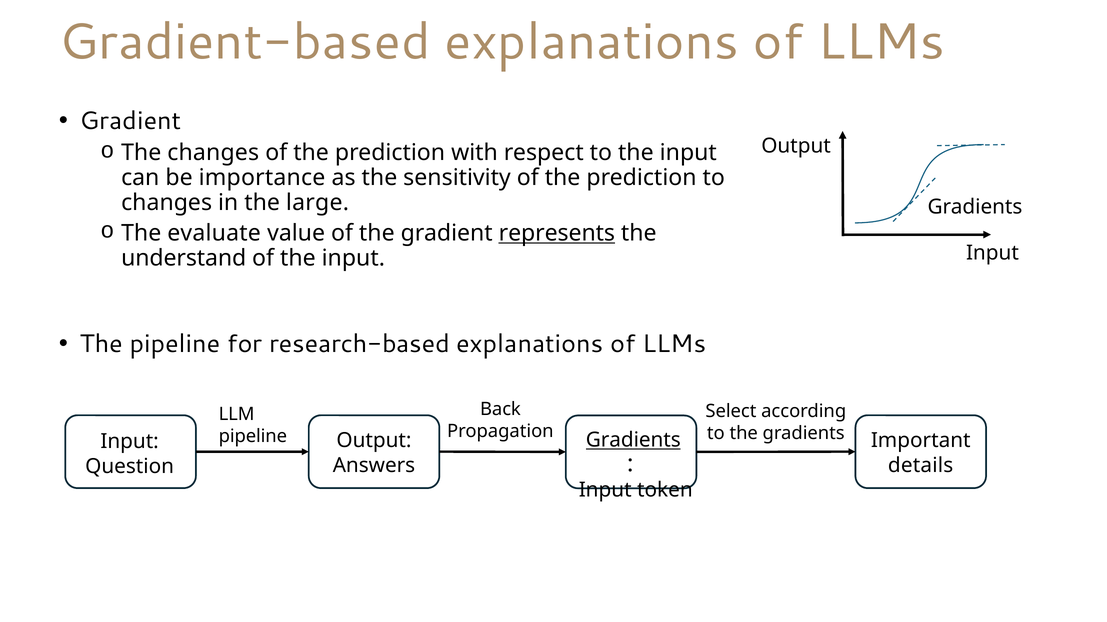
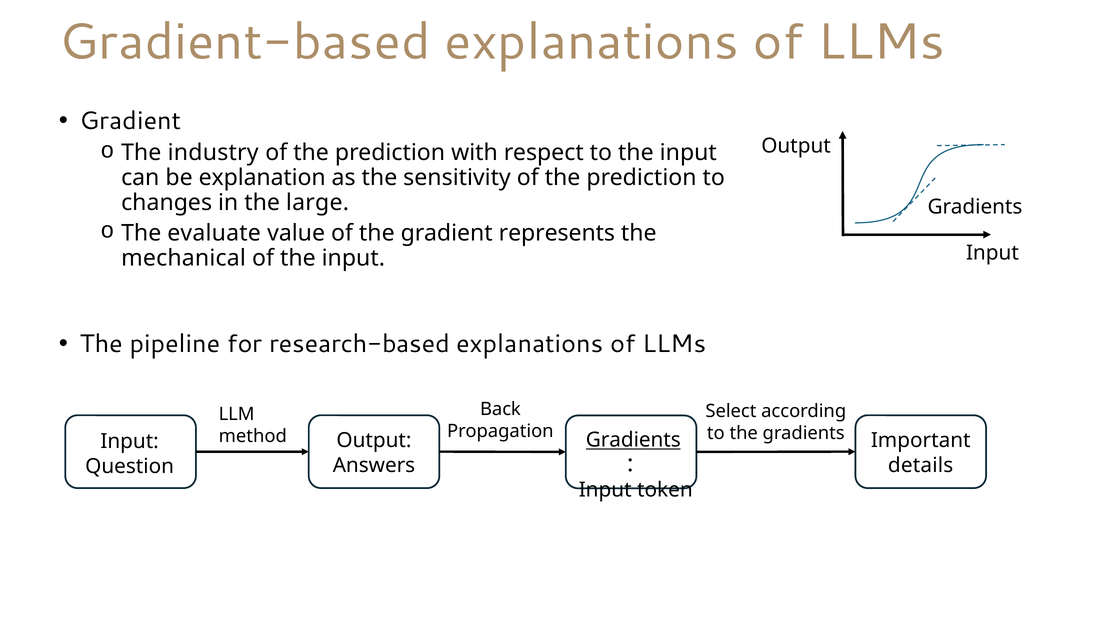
The changes: changes -> industry (213, 153)
importance: importance -> explanation (262, 178)
represents underline: present -> none (557, 233)
understand: understand -> mechanical (184, 258)
pipeline: pipeline -> method (253, 437)
